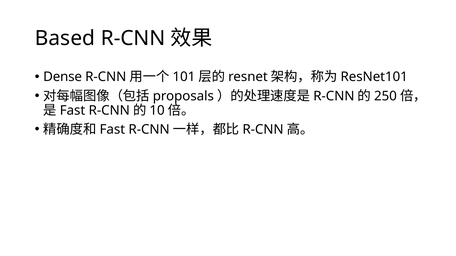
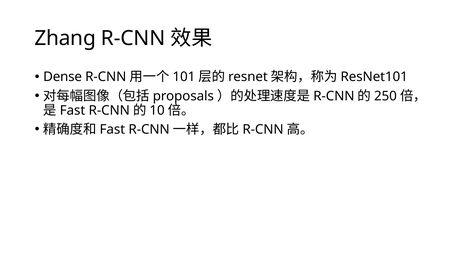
Based: Based -> Zhang (65, 38)
